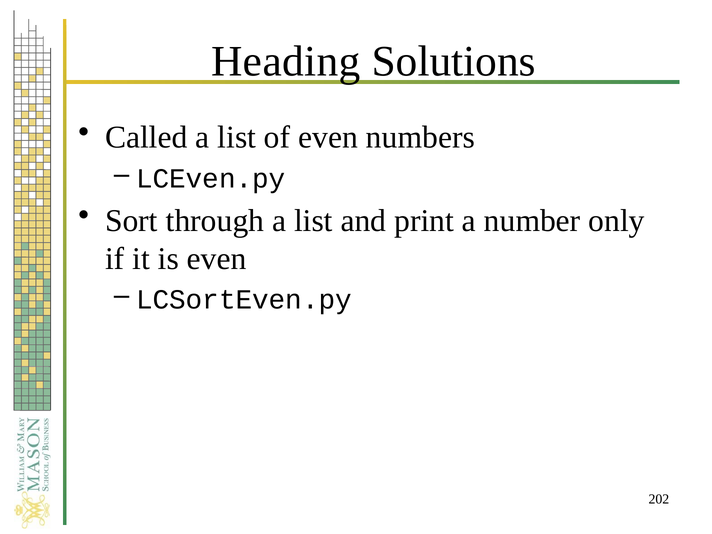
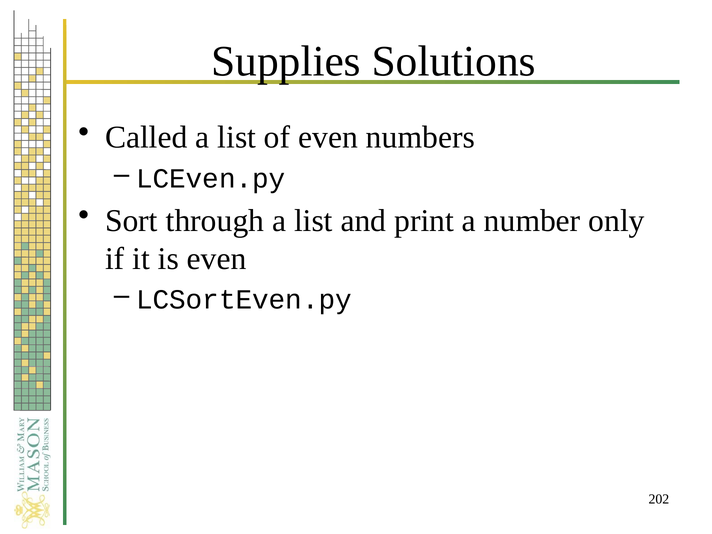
Heading: Heading -> Supplies (286, 61)
